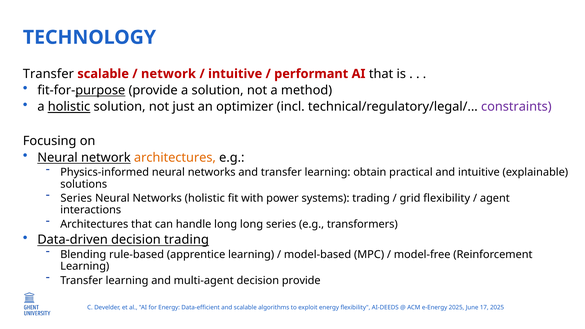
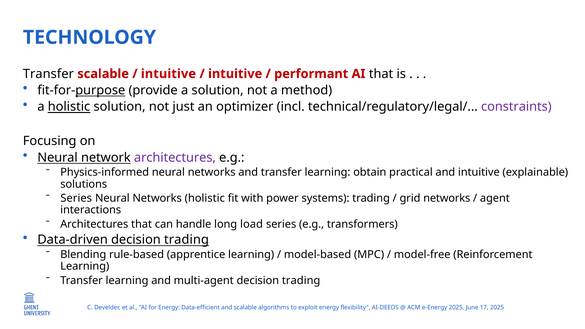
network: network -> intuitive (168, 74)
architectures colour: orange -> purple (175, 158)
grid flexibility: flexibility -> networks (447, 198)
long long: long -> load (252, 224)
multi-agent decision provide: provide -> trading (301, 280)
